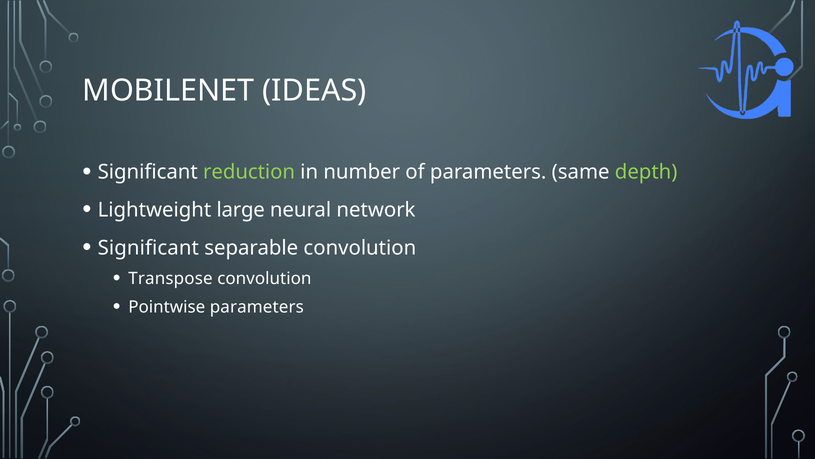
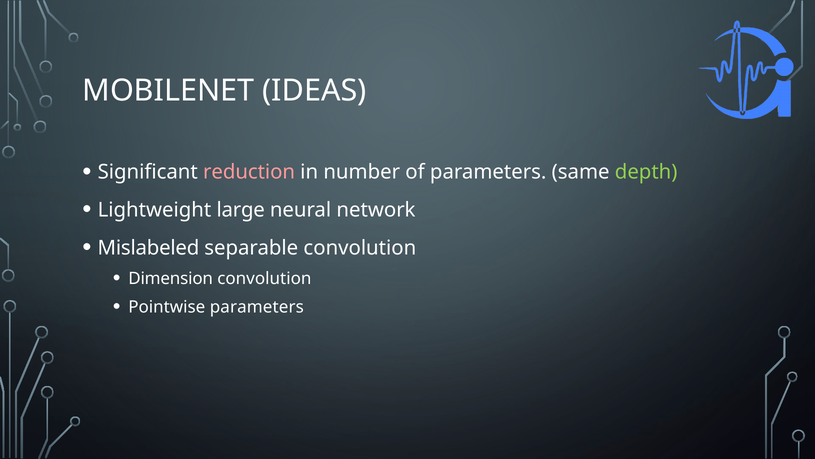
reduction colour: light green -> pink (249, 172)
Significant: Significant -> Mislabeled (148, 248)
Transpose: Transpose -> Dimension (171, 278)
